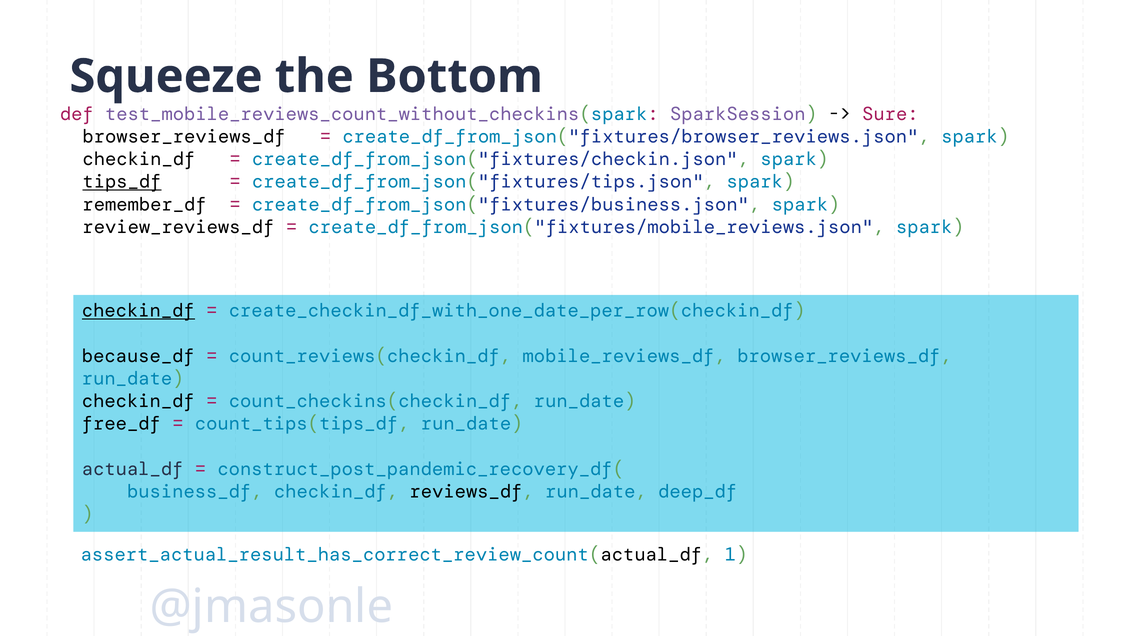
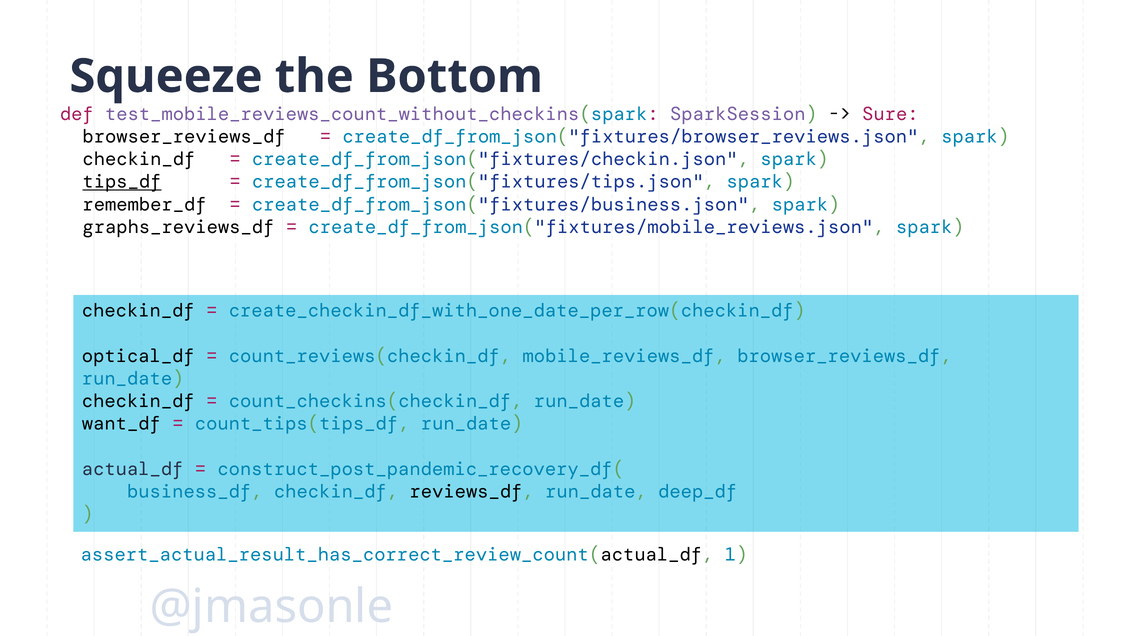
review_reviews_df: review_reviews_df -> graphs_reviews_df (178, 227)
checkin_df underline: present -> none (138, 311)
because_df: because_df -> optical_df (138, 356)
free_df: free_df -> want_df (121, 424)
